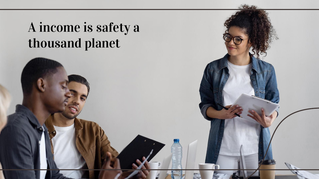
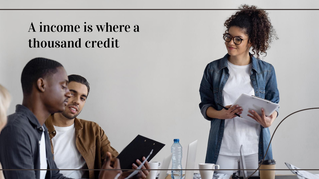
safety: safety -> where (113, 28)
planet: planet -> credit (102, 43)
